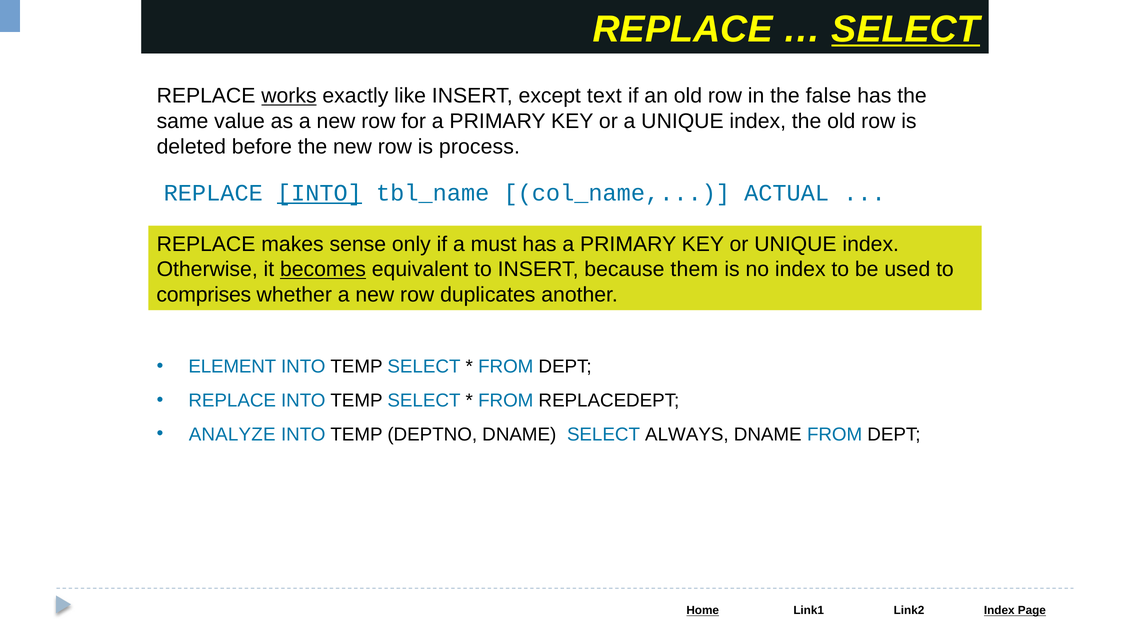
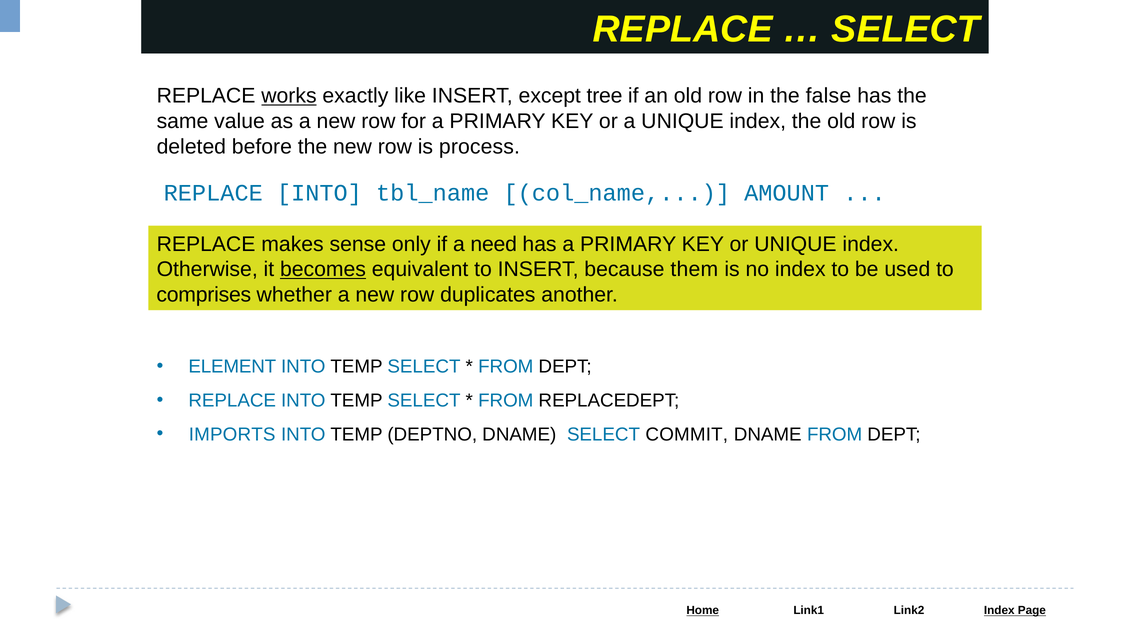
SELECT underline: present -> none (906, 29)
text: text -> tree (605, 96)
INTO underline: present -> none (319, 193)
ACTUAL: ACTUAL -> AMOUNT (787, 193)
must: must -> need (494, 244)
ANALYZE: ANALYZE -> IMPORTS (232, 435)
ALWAYS: ALWAYS -> COMMIT (687, 435)
